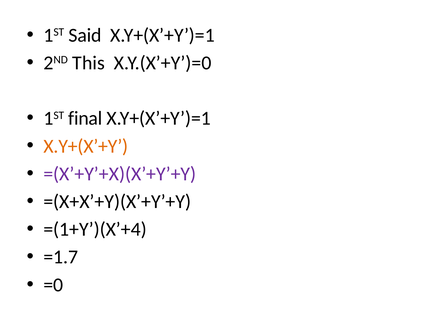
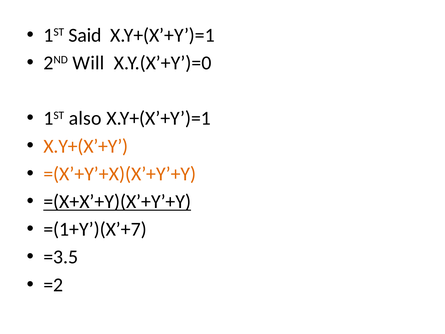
This: This -> Will (89, 63)
final: final -> also (85, 118)
=(X’+Y’+X)(X’+Y’+Y colour: purple -> orange (120, 174)
=(X+X’+Y)(X’+Y’+Y underline: none -> present (117, 201)
=(1+Y’)(X’+4: =(1+Y’)(X’+4 -> =(1+Y’)(X’+7 (95, 229)
=1.7: =1.7 -> =3.5 (61, 257)
=0: =0 -> =2 (53, 285)
